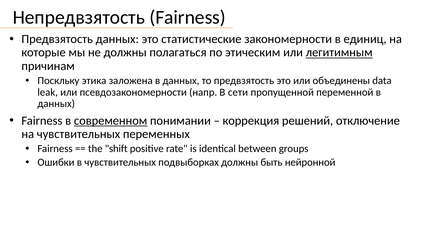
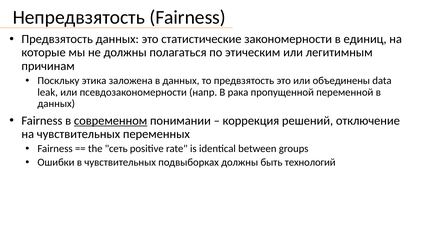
легитимным underline: present -> none (339, 53)
сети: сети -> рака (238, 92)
shift: shift -> сеть (116, 149)
нейронной: нейронной -> технологий (310, 163)
